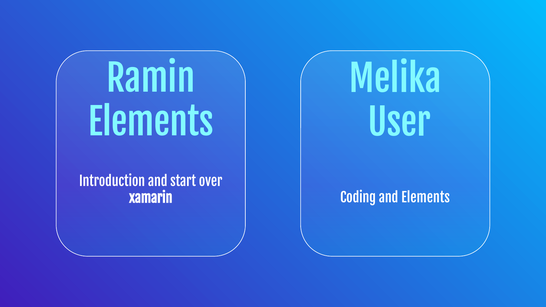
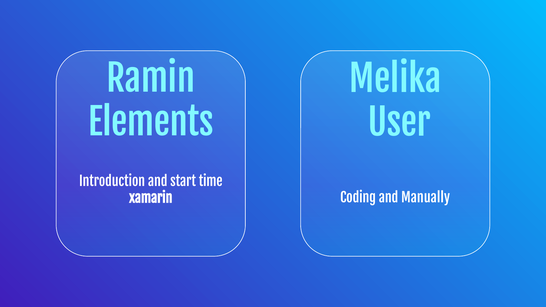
over: over -> time (211, 182)
and Elements: Elements -> Manually (426, 198)
